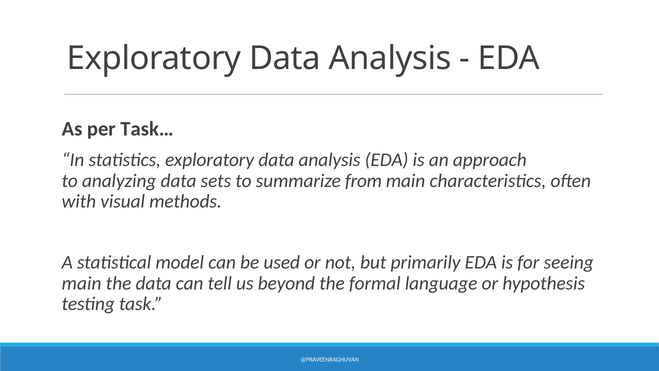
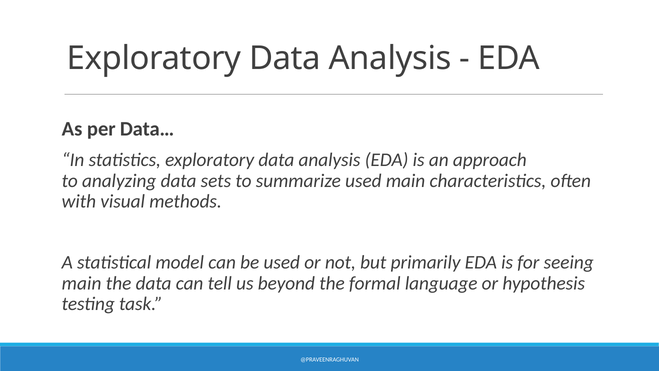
Task…: Task… -> Data… (147, 129)
summarize from: from -> used (363, 181)
